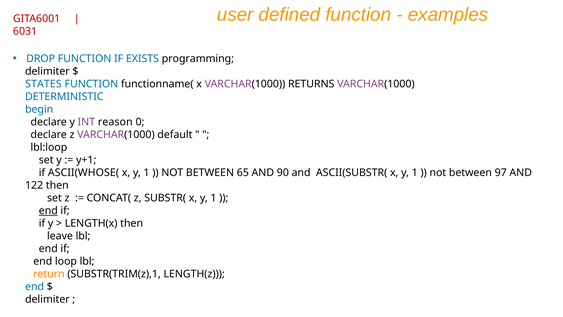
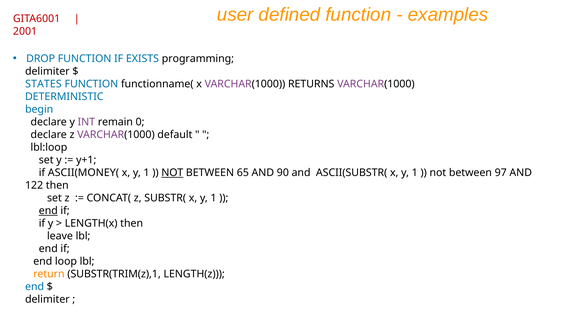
6031: 6031 -> 2001 (25, 31)
reason: reason -> remain (115, 122)
ASCII(WHOSE(: ASCII(WHOSE( -> ASCII(MONEY( (83, 173)
NOT underline: none -> present (172, 173)
